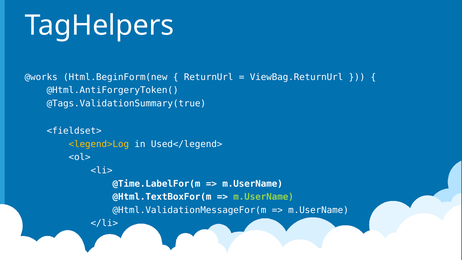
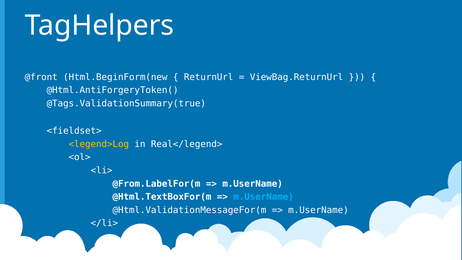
@works: @works -> @front (41, 77)
Used</legend>: Used</legend> -> Real</legend> (187, 144)
@Time.LabelFor(m: @Time.LabelFor(m -> @From.LabelFor(m (156, 184)
m.UserName colour: light green -> light blue (264, 197)
